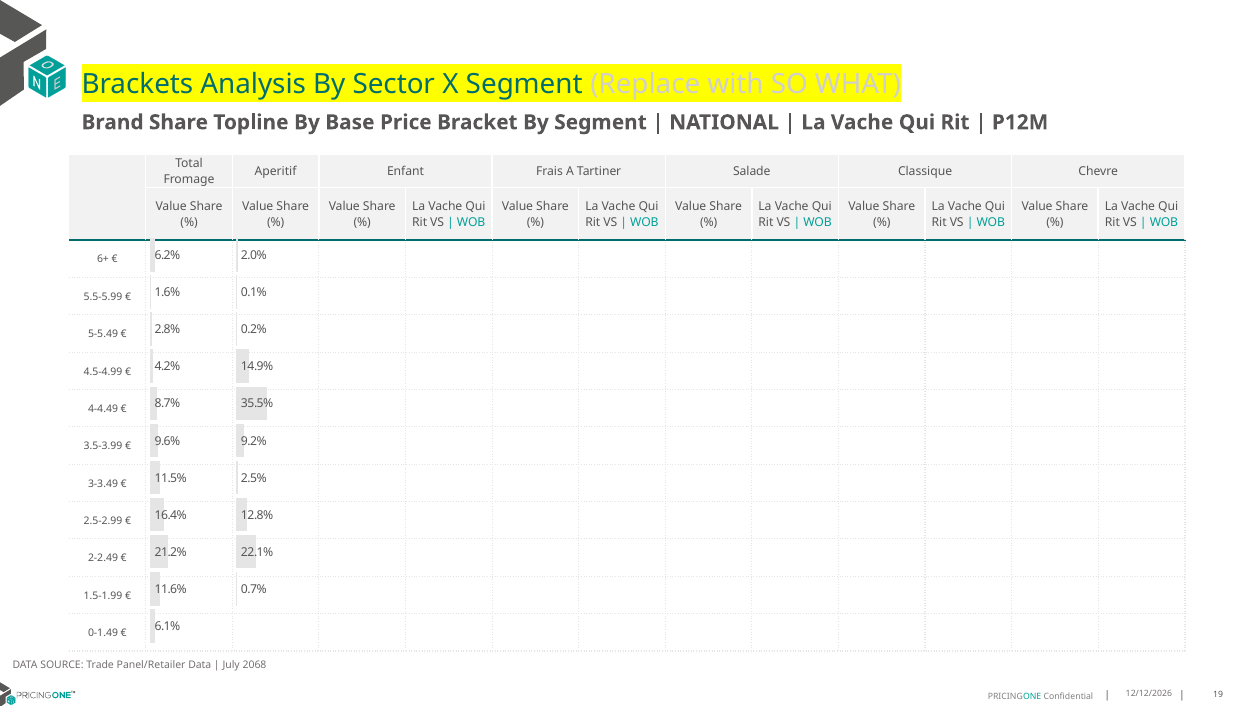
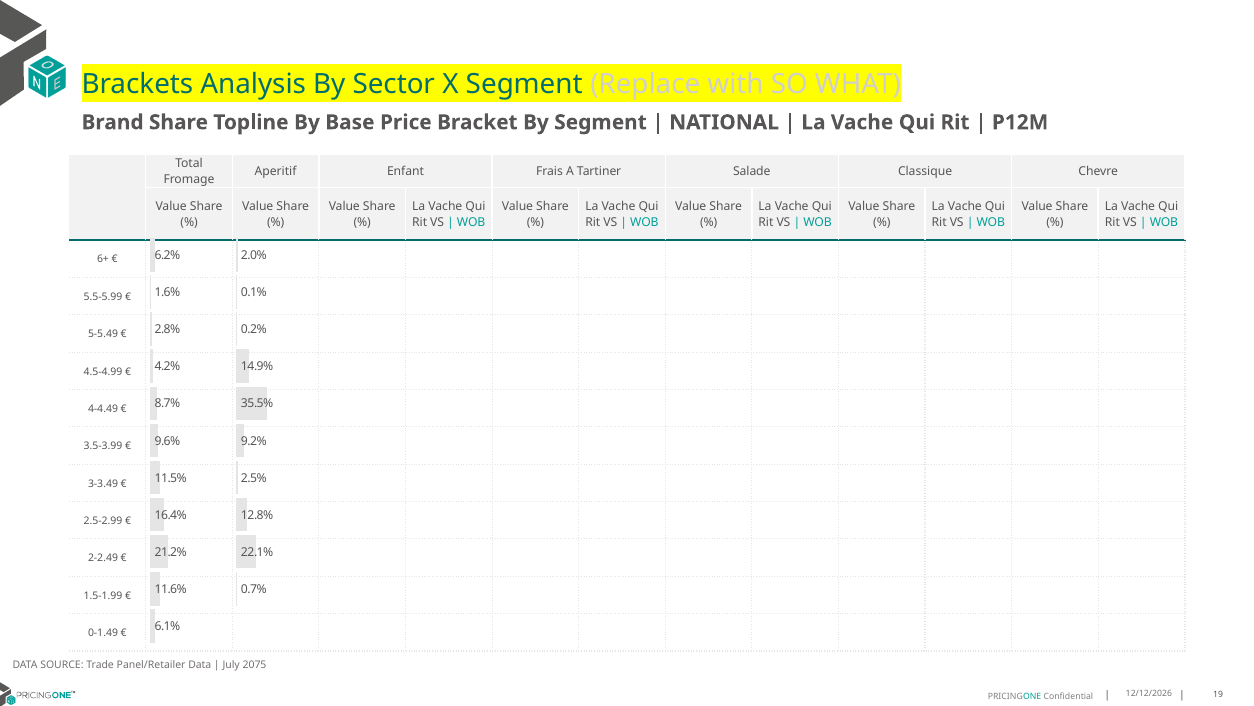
2068: 2068 -> 2075 (255, 664)
